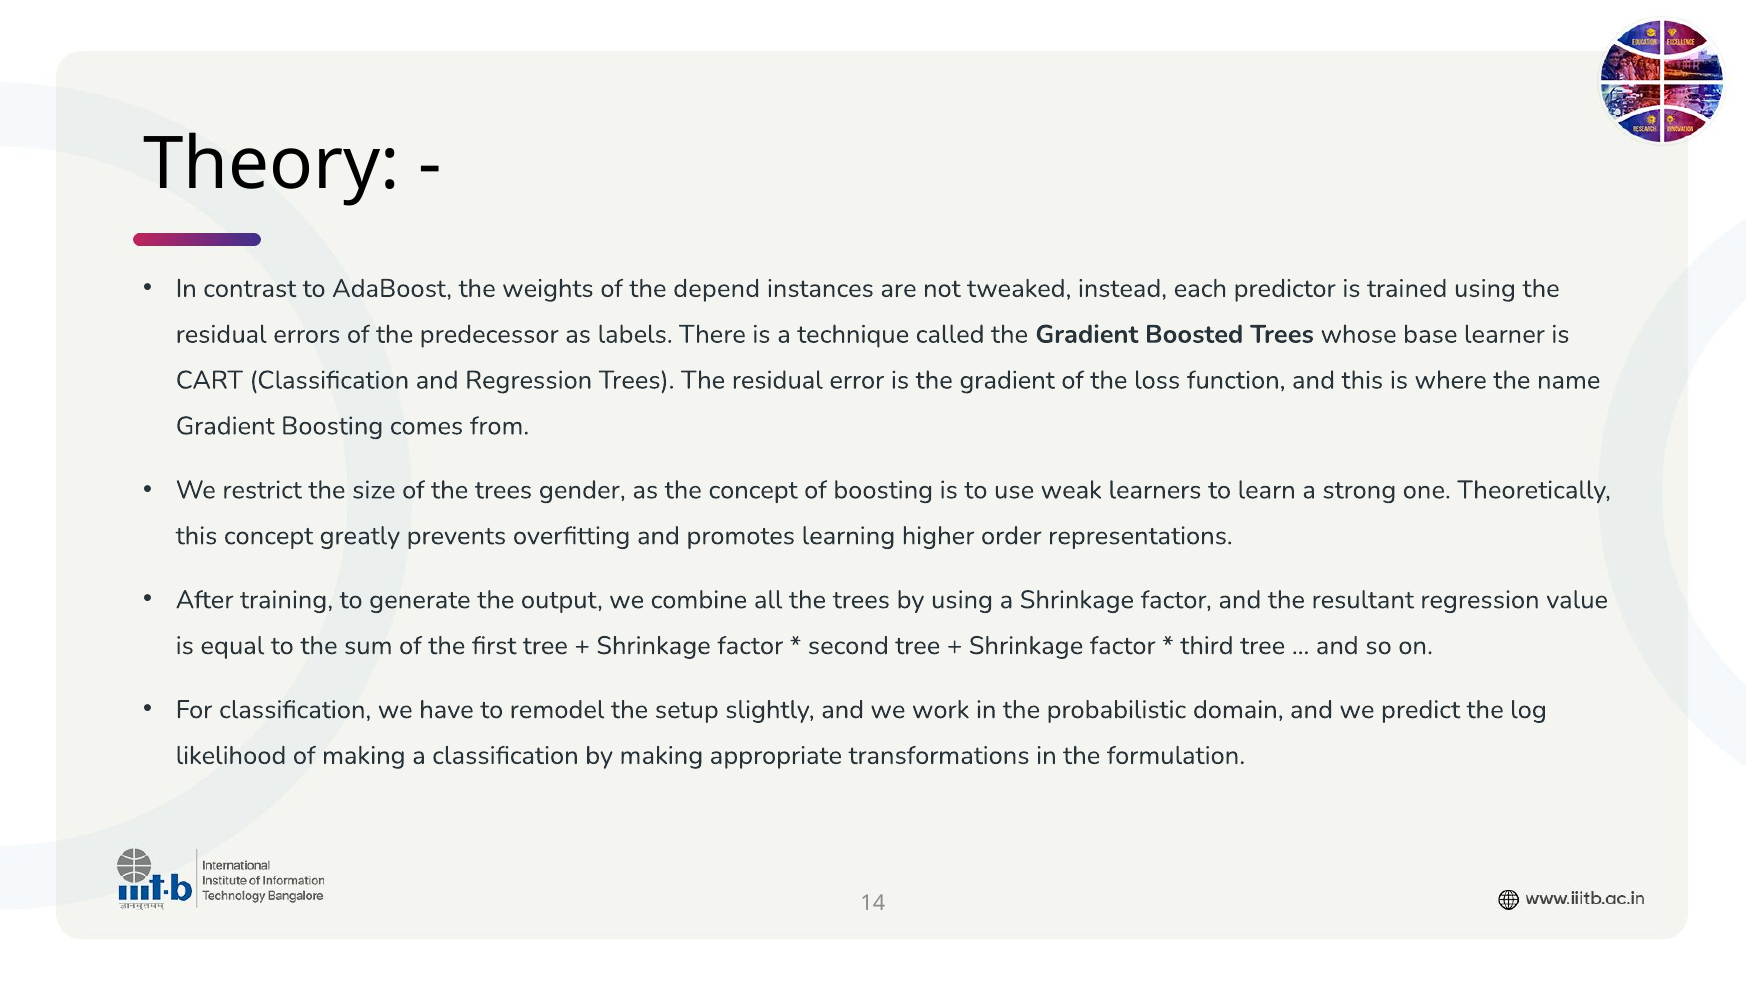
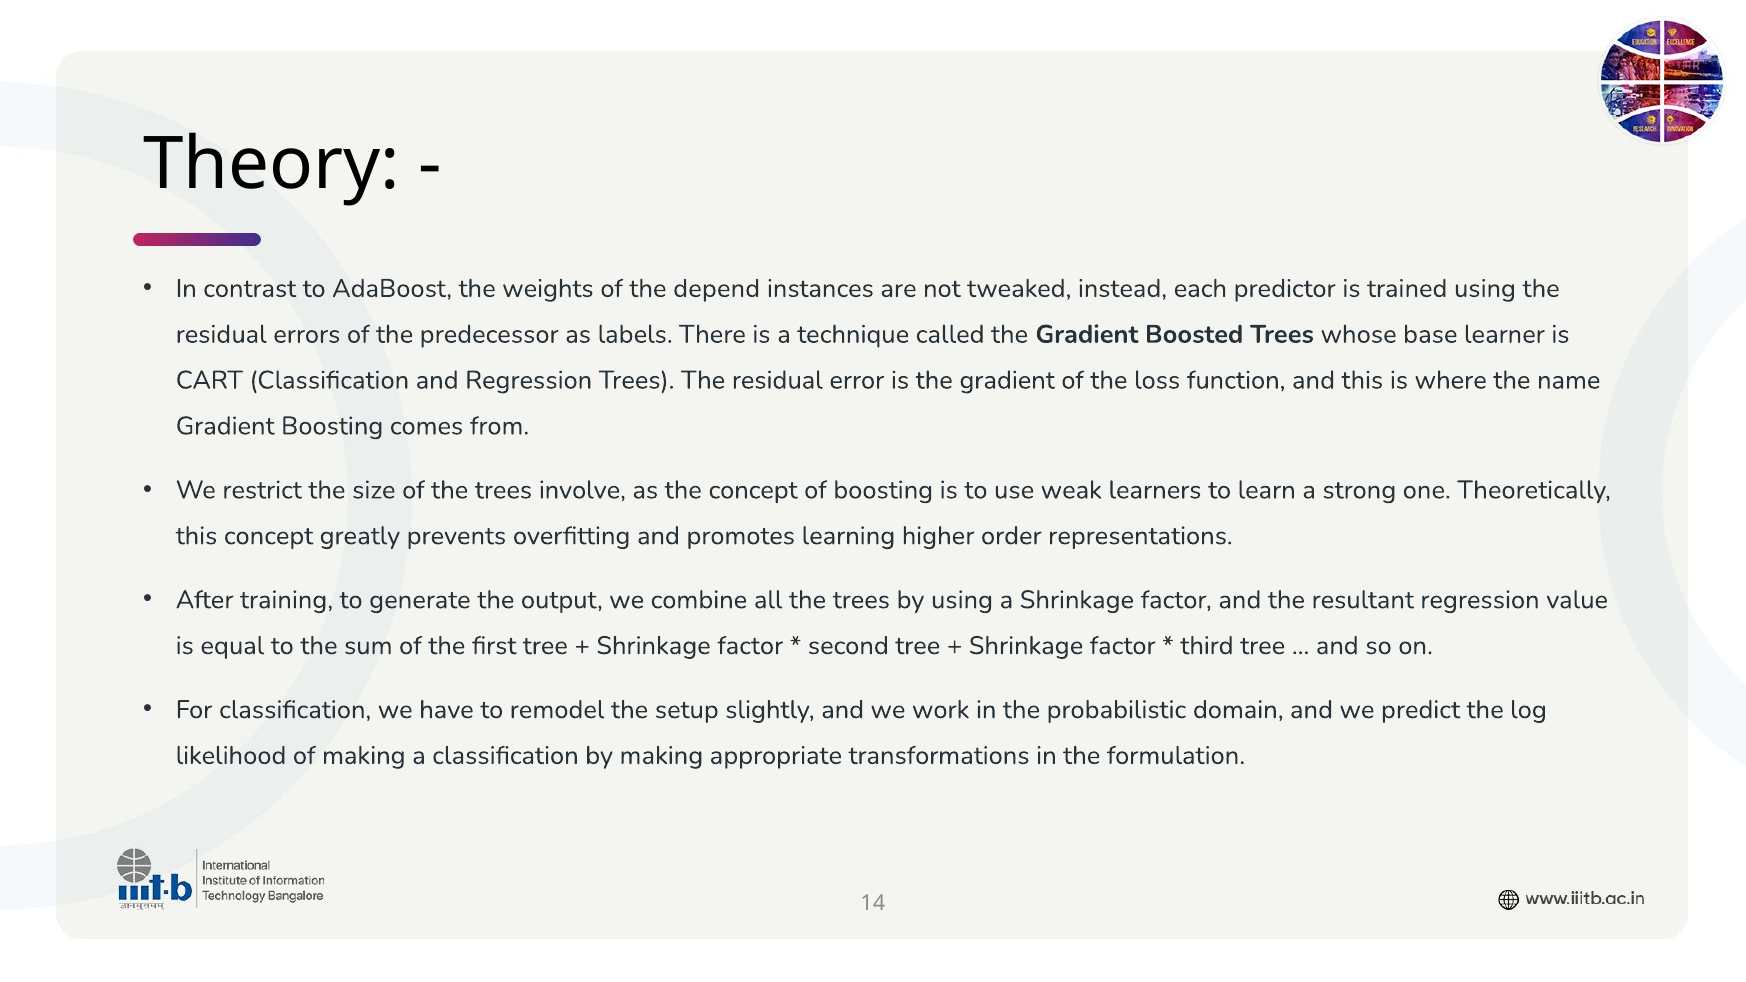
gender: gender -> involve (582, 490)
